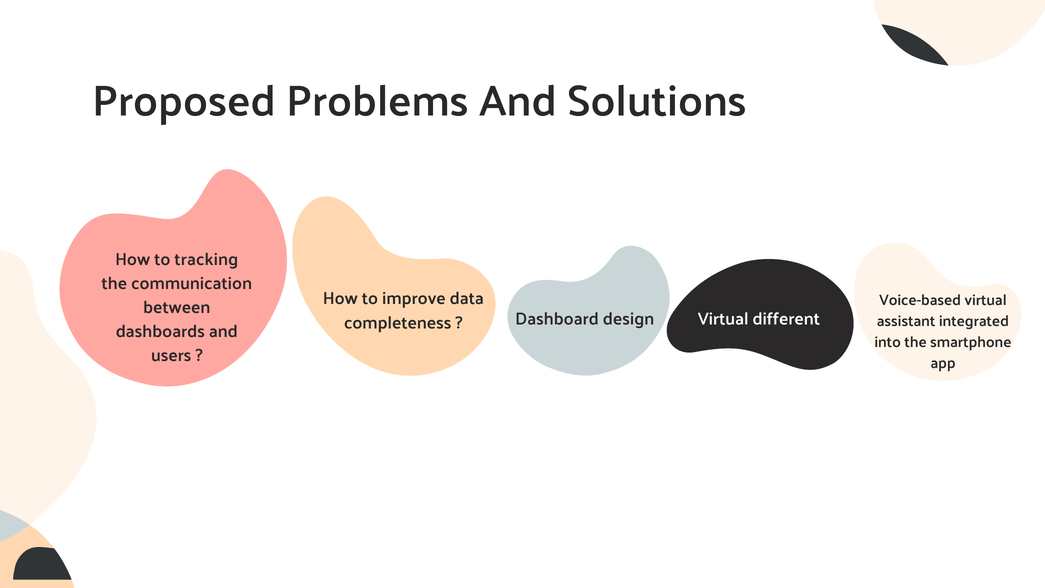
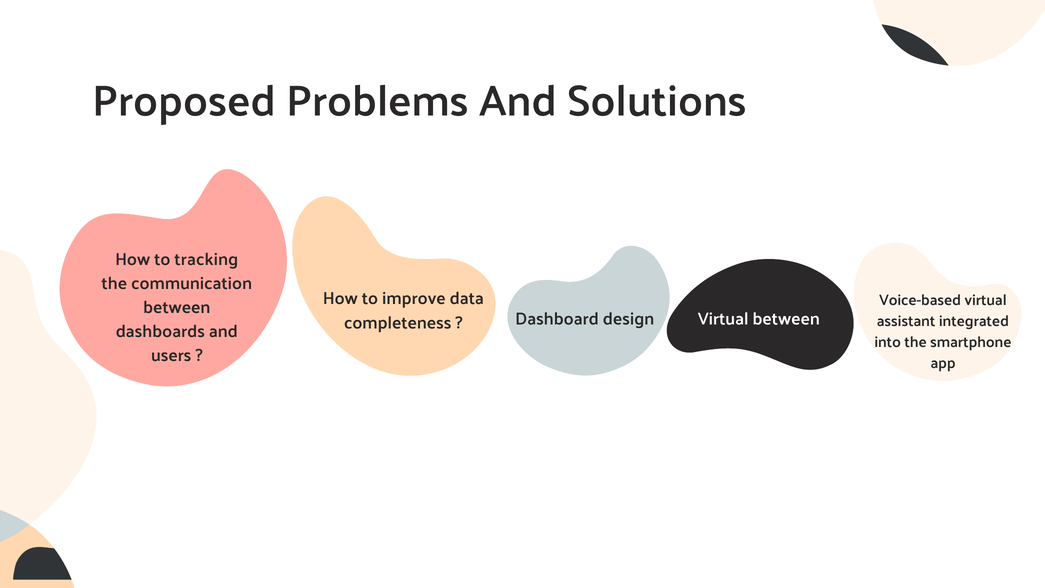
Virtual different: different -> between (786, 319)
